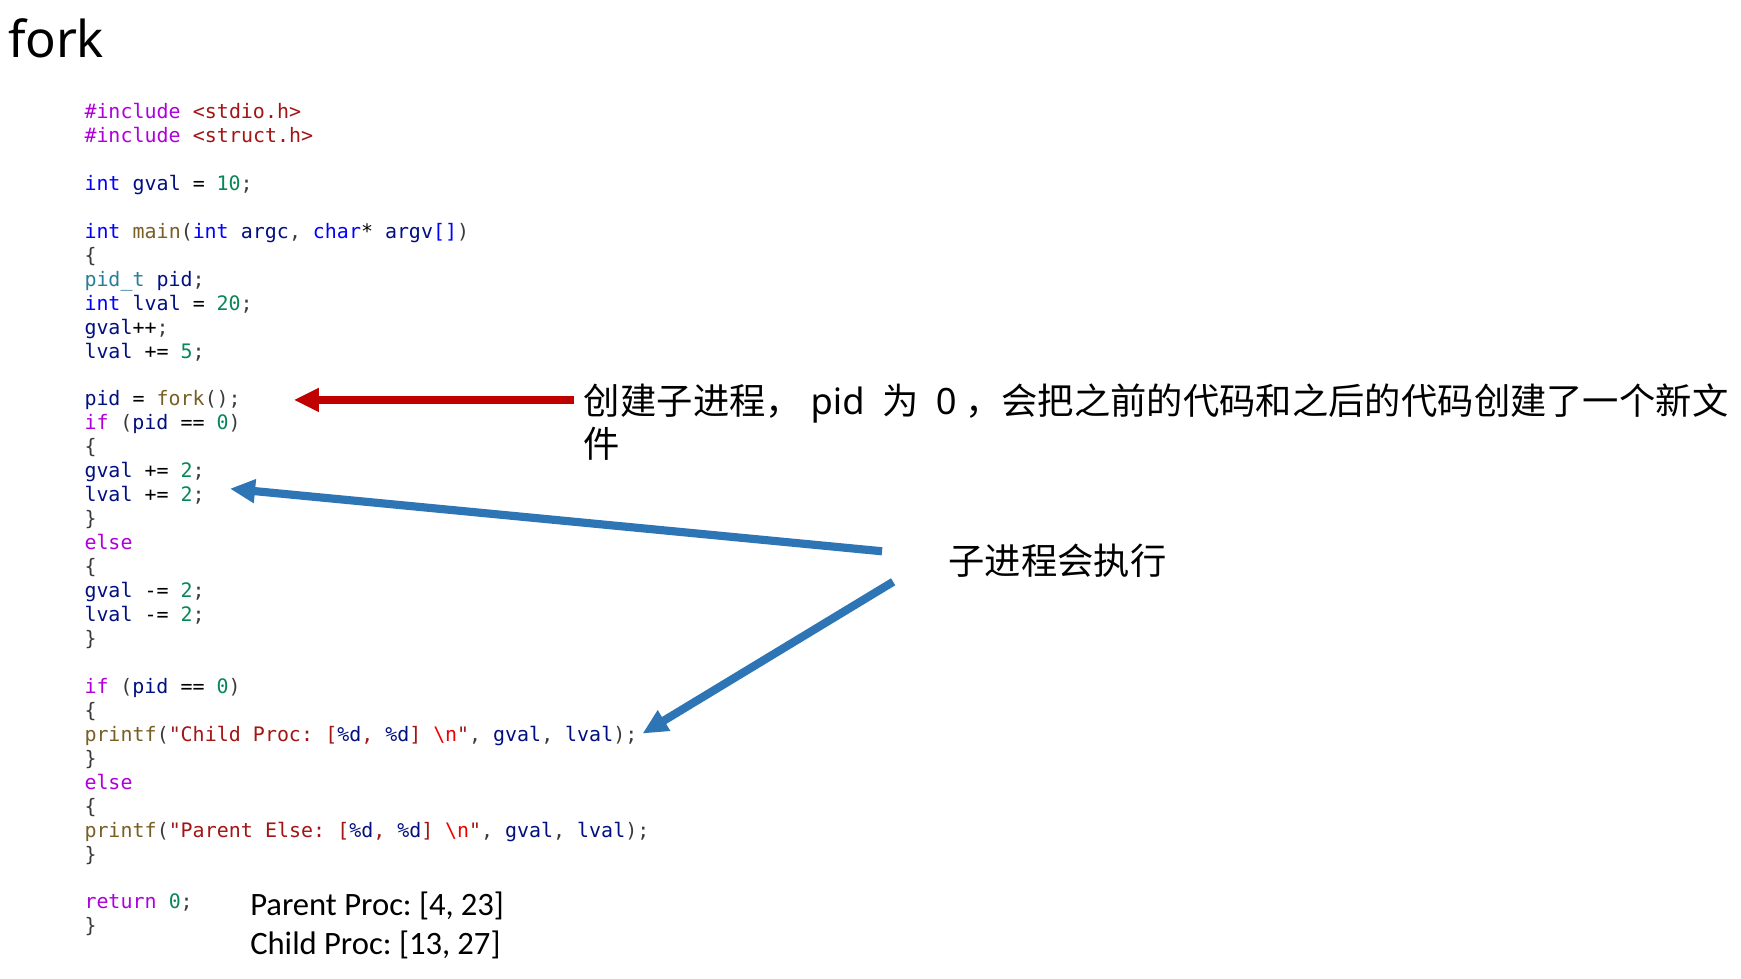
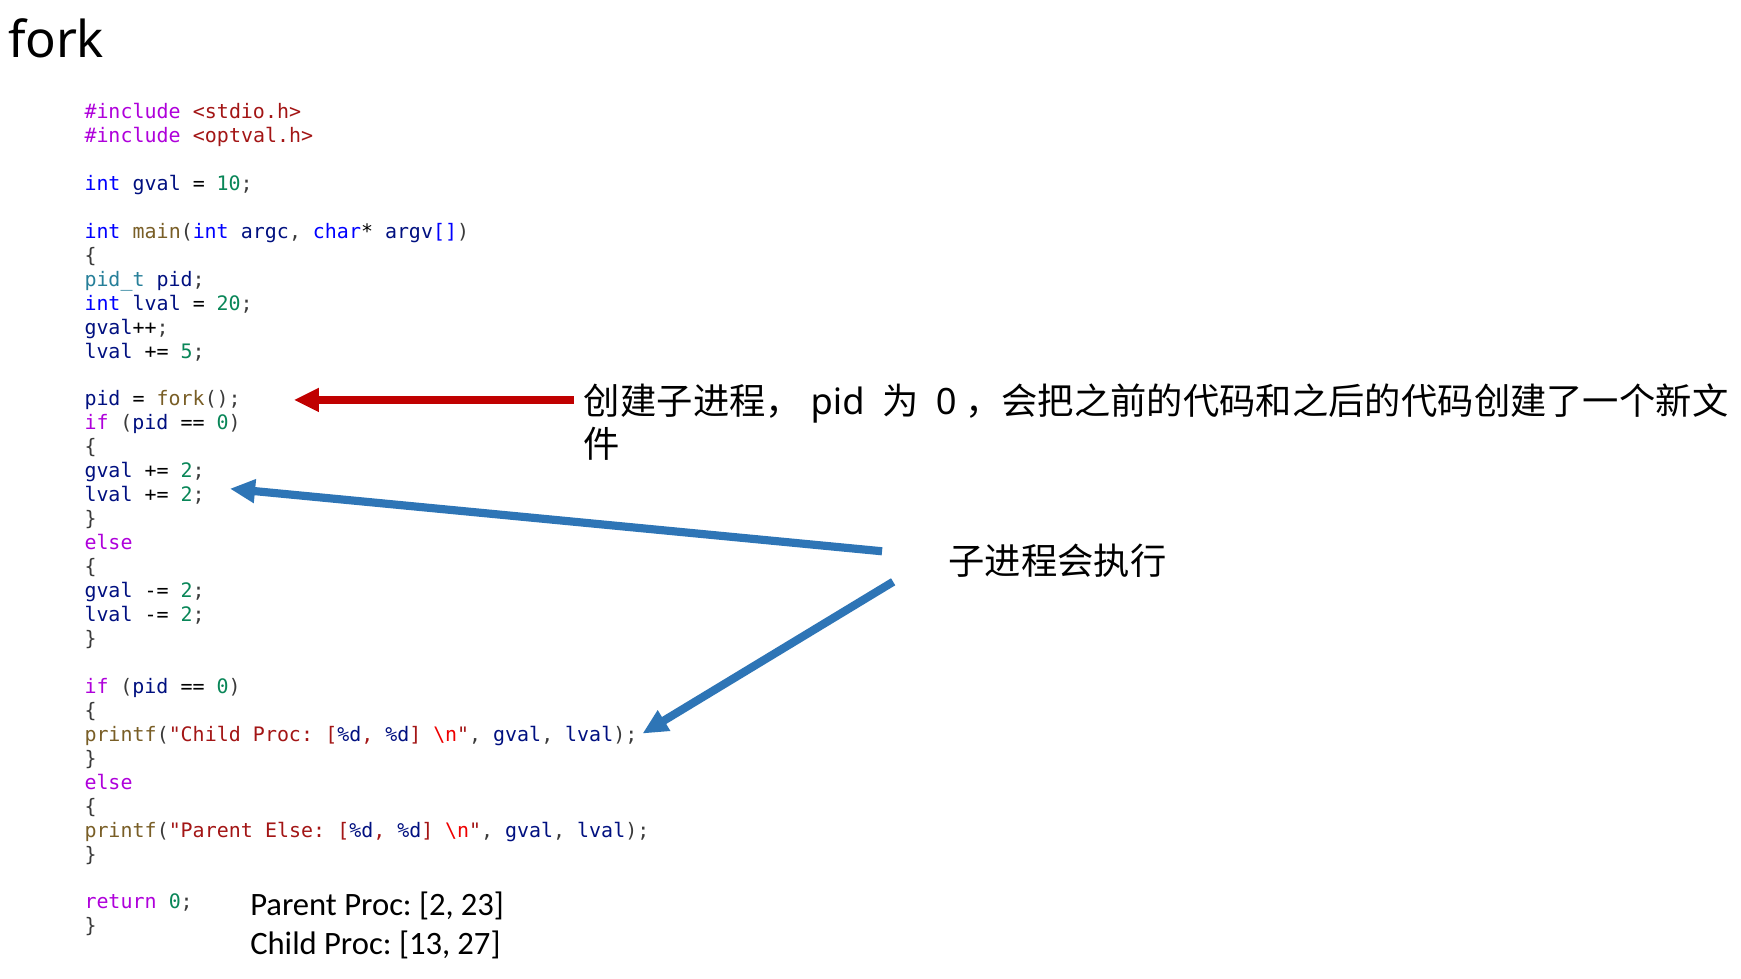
<struct.h>: <struct.h> -> <optval.h> (253, 136)
Proc 4: 4 -> 2 (436, 905)
